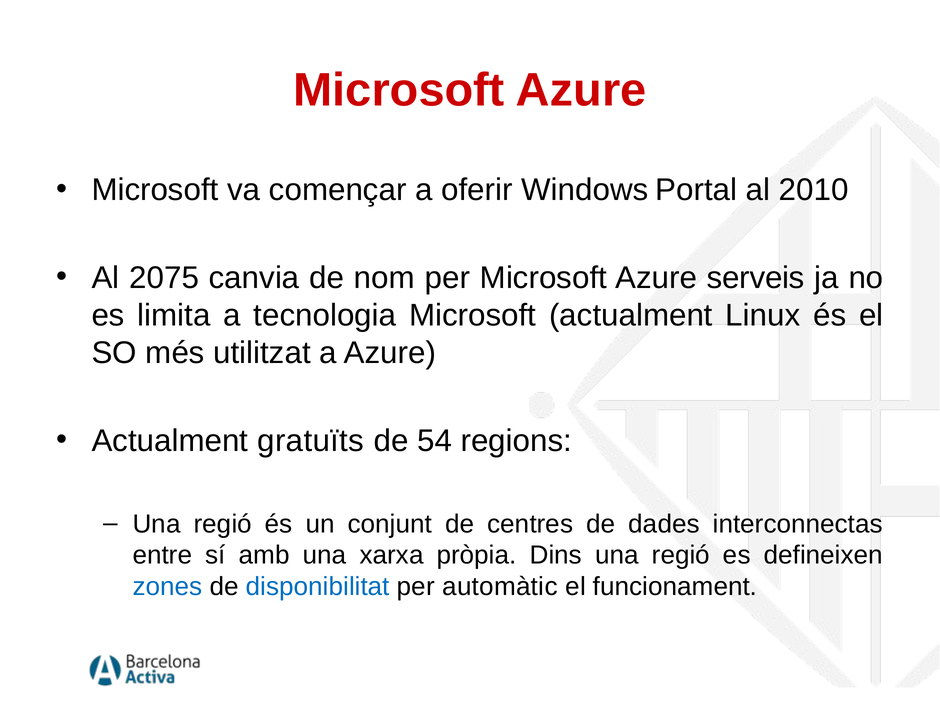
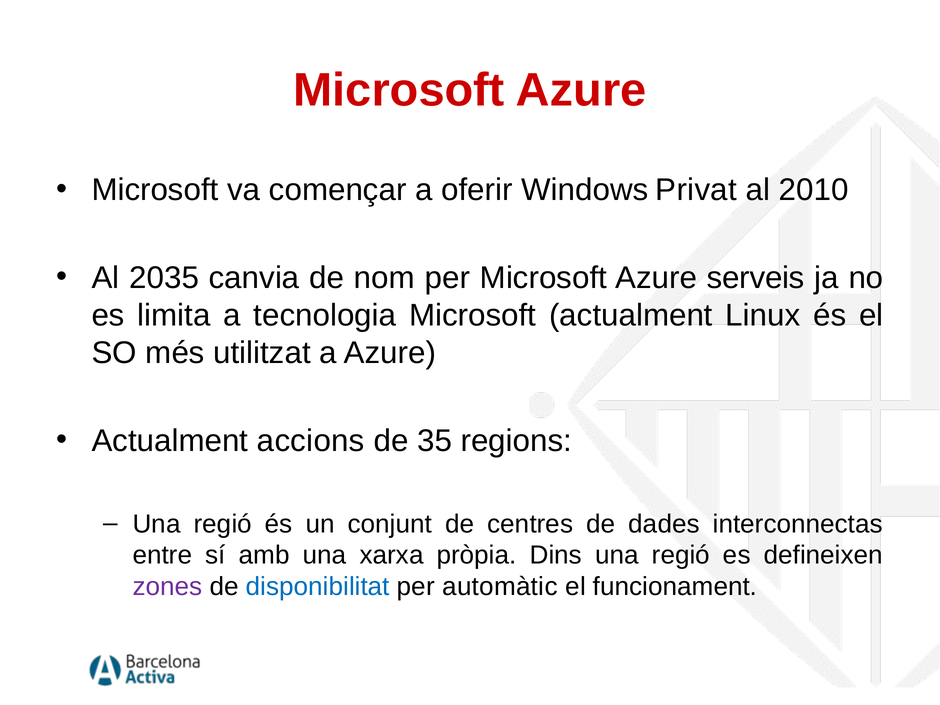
Portal: Portal -> Privat (696, 190)
2075: 2075 -> 2035 (164, 278)
gratuïts: gratuïts -> accions (311, 441)
54: 54 -> 35 (435, 441)
zones colour: blue -> purple (167, 587)
